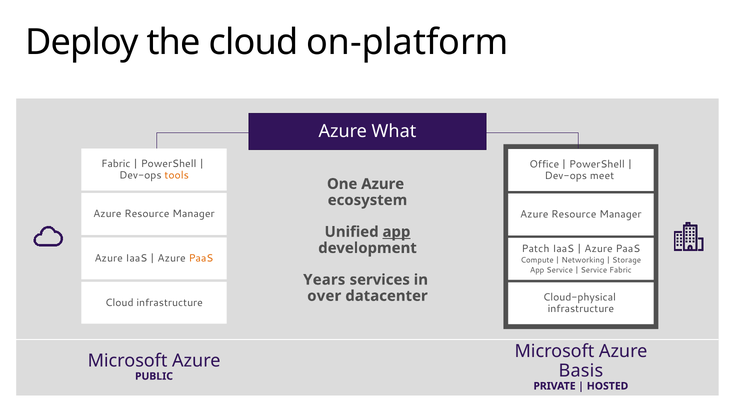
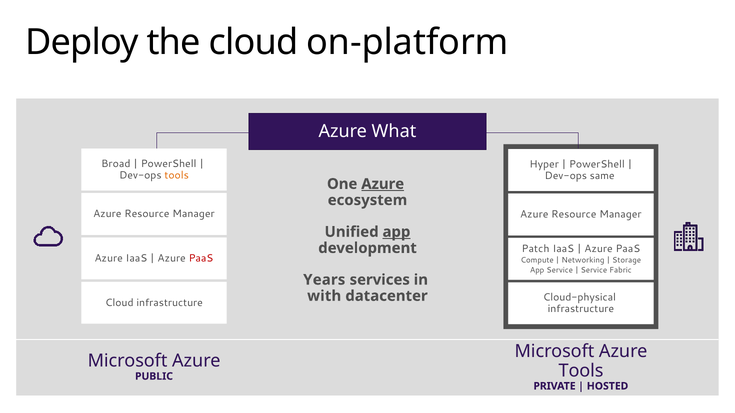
Fabric: Fabric -> Broad (116, 164)
Office: Office -> Hyper (544, 164)
meet: meet -> same (602, 176)
Azure underline: none -> present (383, 184)
PaaS colour: orange -> red (201, 259)
over: over -> with (324, 296)
Basis: Basis -> Tools (581, 371)
